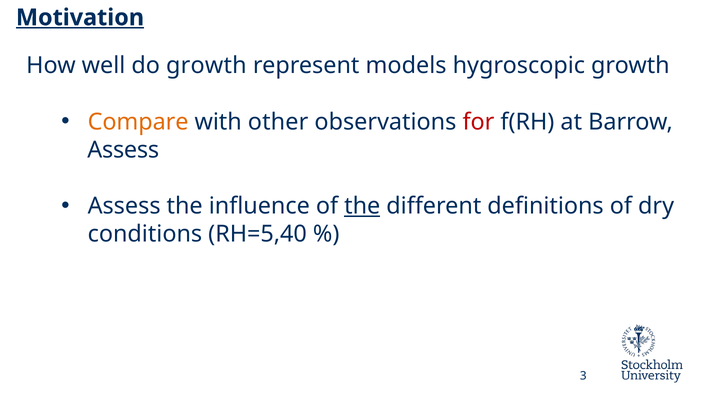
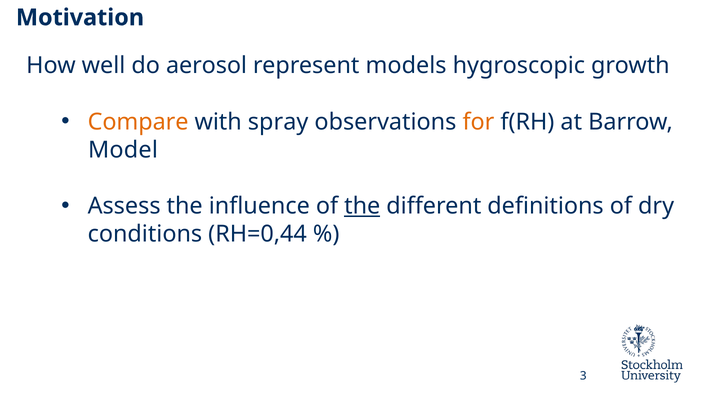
Motivation underline: present -> none (80, 18)
do growth: growth -> aerosol (207, 66)
other: other -> spray (278, 122)
for colour: red -> orange (478, 122)
Assess: Assess -> Model (123, 150)
RH=5,40: RH=5,40 -> RH=0,44 (258, 234)
